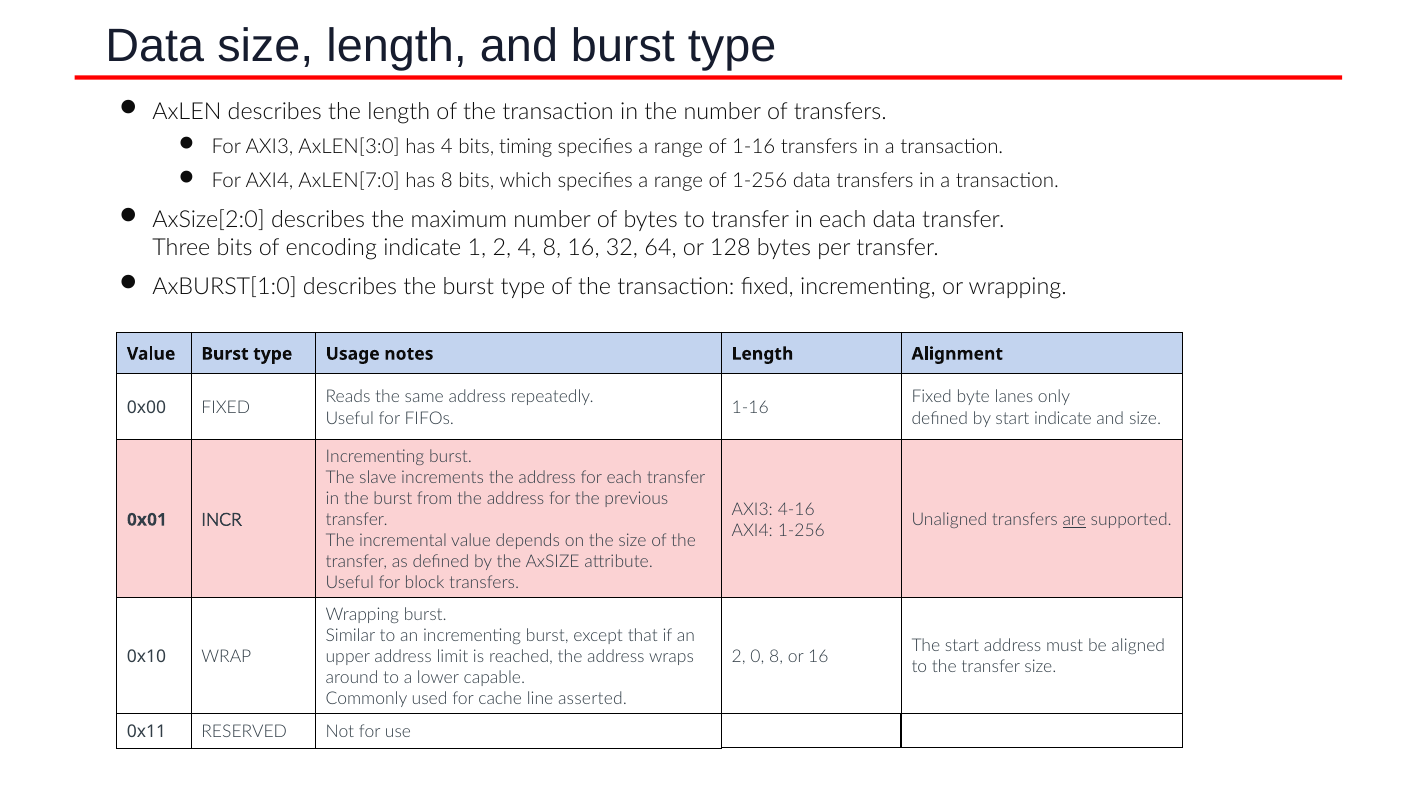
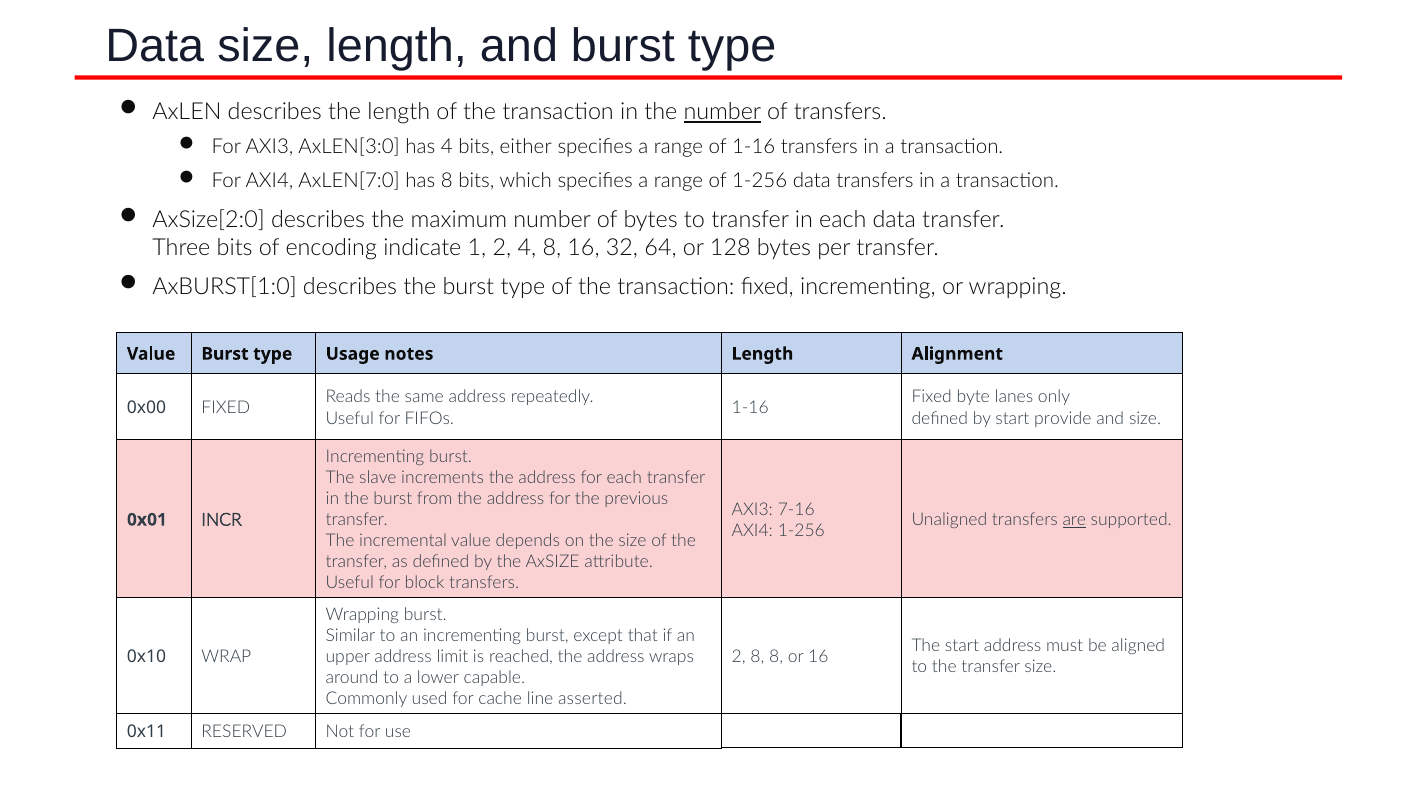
number underline: none -> present (722, 112)
timing: timing -> either (526, 147)
start indicate: indicate -> provide (1063, 418)
4-16: 4-16 -> 7-16 (796, 509)
2 0: 0 -> 8 (757, 657)
